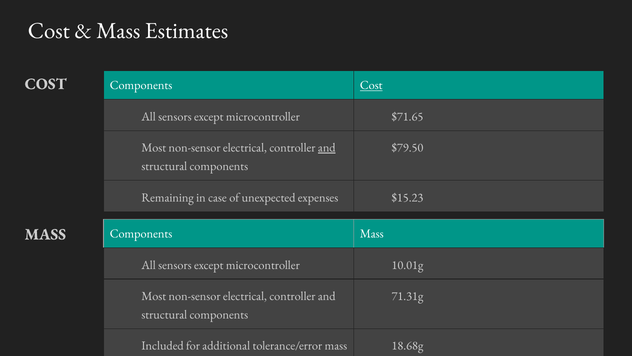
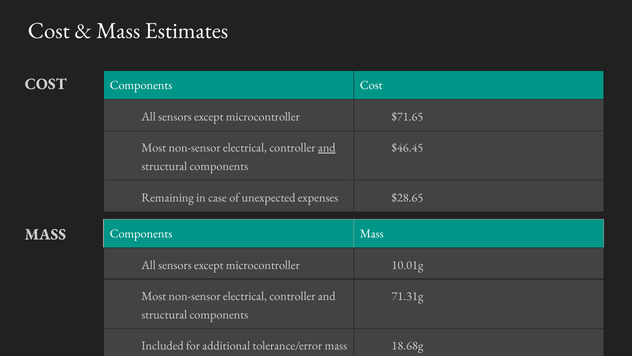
Cost underline: present -> none (371, 85)
$79.50: $79.50 -> $46.45 (407, 148)
$15.23: $15.23 -> $28.65 (407, 197)
